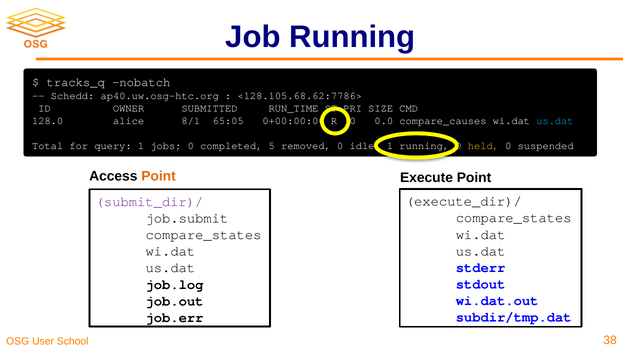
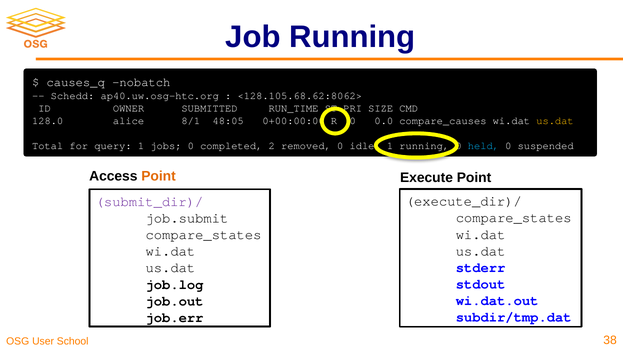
tracks_q: tracks_q -> causes_q (76, 83)
<128.105.68.62:7786>: <128.105.68.62:7786> -> <128.105.68.62:8062> (300, 96)
65:05: 65:05 -> 48:05 (228, 121)
us.dat colour: light blue -> yellow (555, 121)
5: 5 -> 2 (272, 146)
held colour: yellow -> light blue (483, 146)
